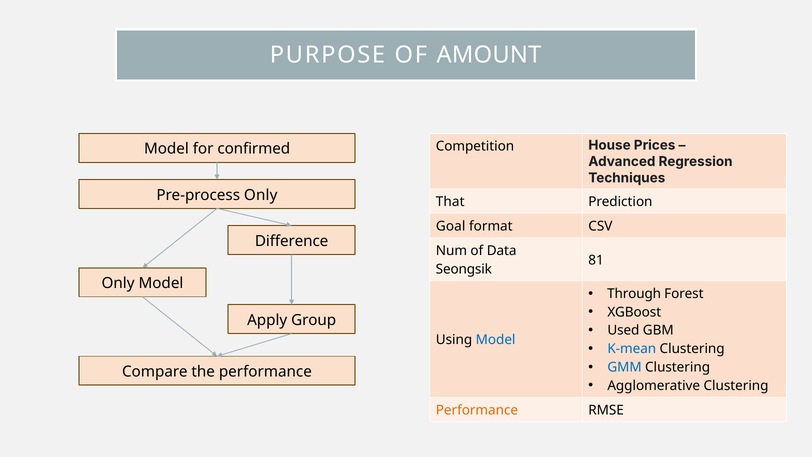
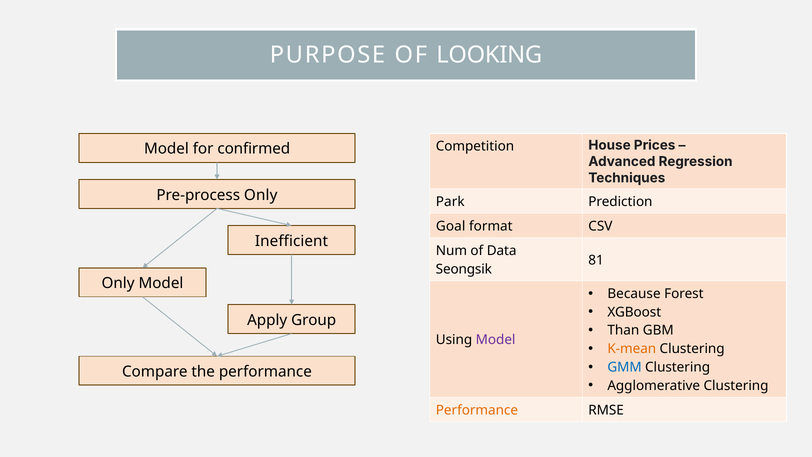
AMOUNT: AMOUNT -> LOOKING (489, 55)
That: That -> Park (450, 202)
Difference: Difference -> Inefficient (292, 241)
Through: Through -> Because (634, 294)
Used: Used -> Than (623, 330)
Model colour: blue -> purple (496, 339)
K-mean colour: blue -> orange (632, 349)
